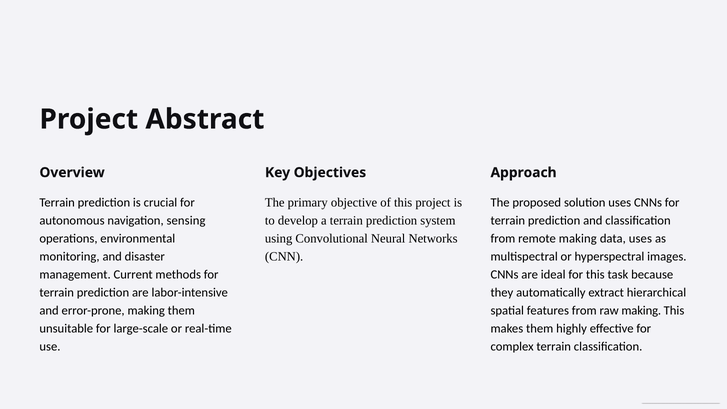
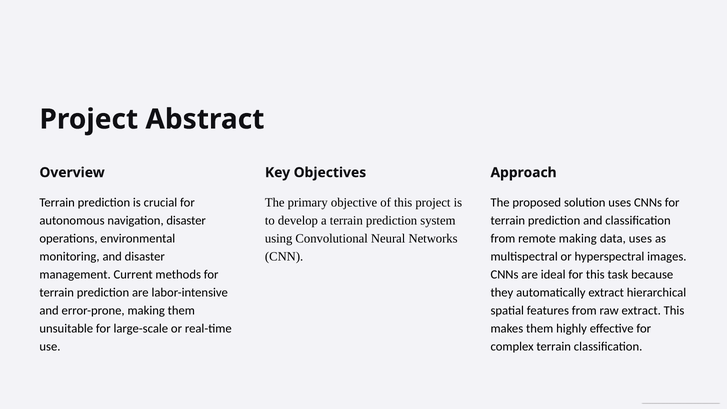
navigation sensing: sensing -> disaster (186, 221)
raw making: making -> extract (641, 311)
